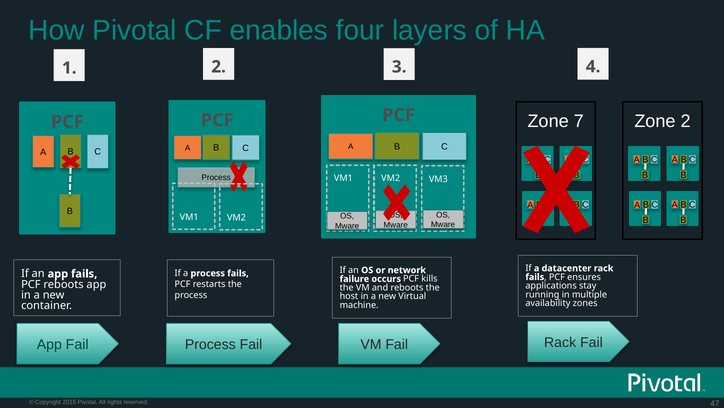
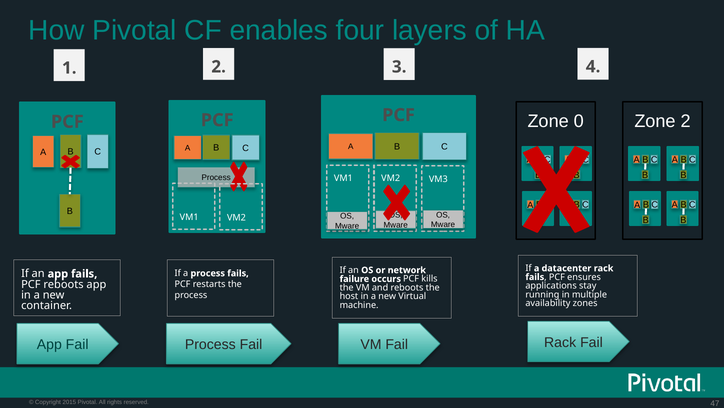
7: 7 -> 0 (579, 121)
